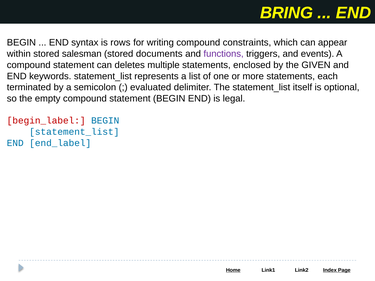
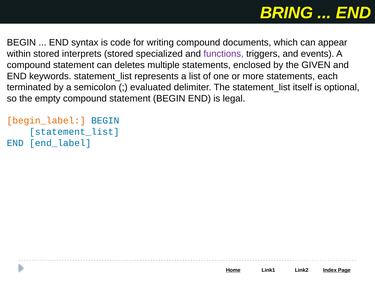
rows: rows -> code (120, 42)
constraints: constraints -> documents (247, 42)
salesman: salesman -> interprets (82, 54)
documents: documents -> specialized (159, 54)
begin_label colour: red -> orange (46, 121)
